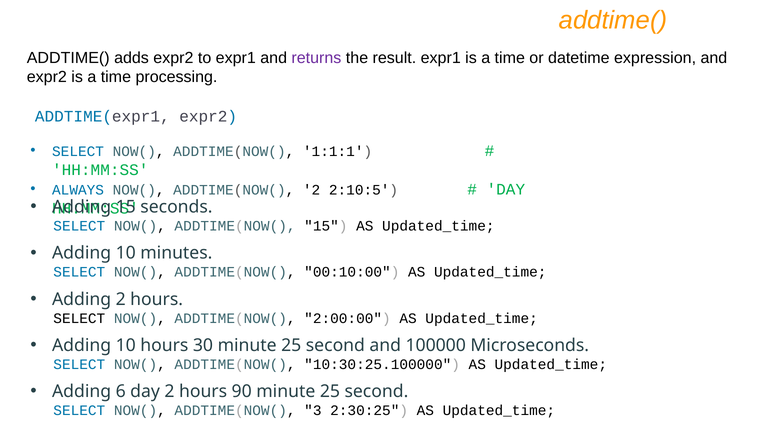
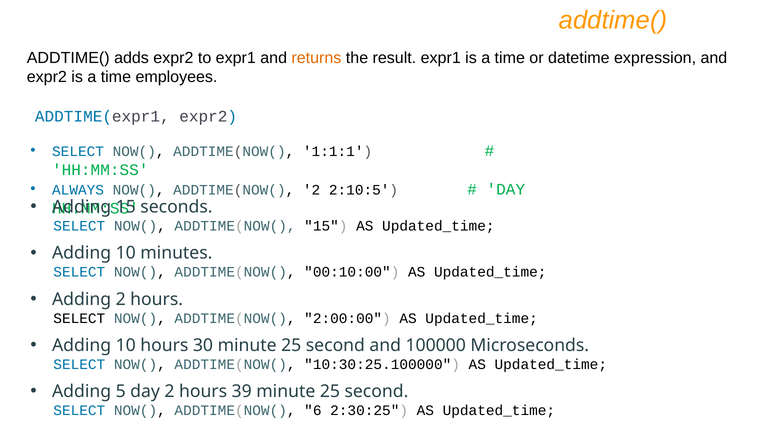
returns colour: purple -> orange (316, 58)
processing: processing -> employees (176, 77)
6: 6 -> 5 (121, 391)
90: 90 -> 39 (242, 391)
3: 3 -> 6 (313, 410)
